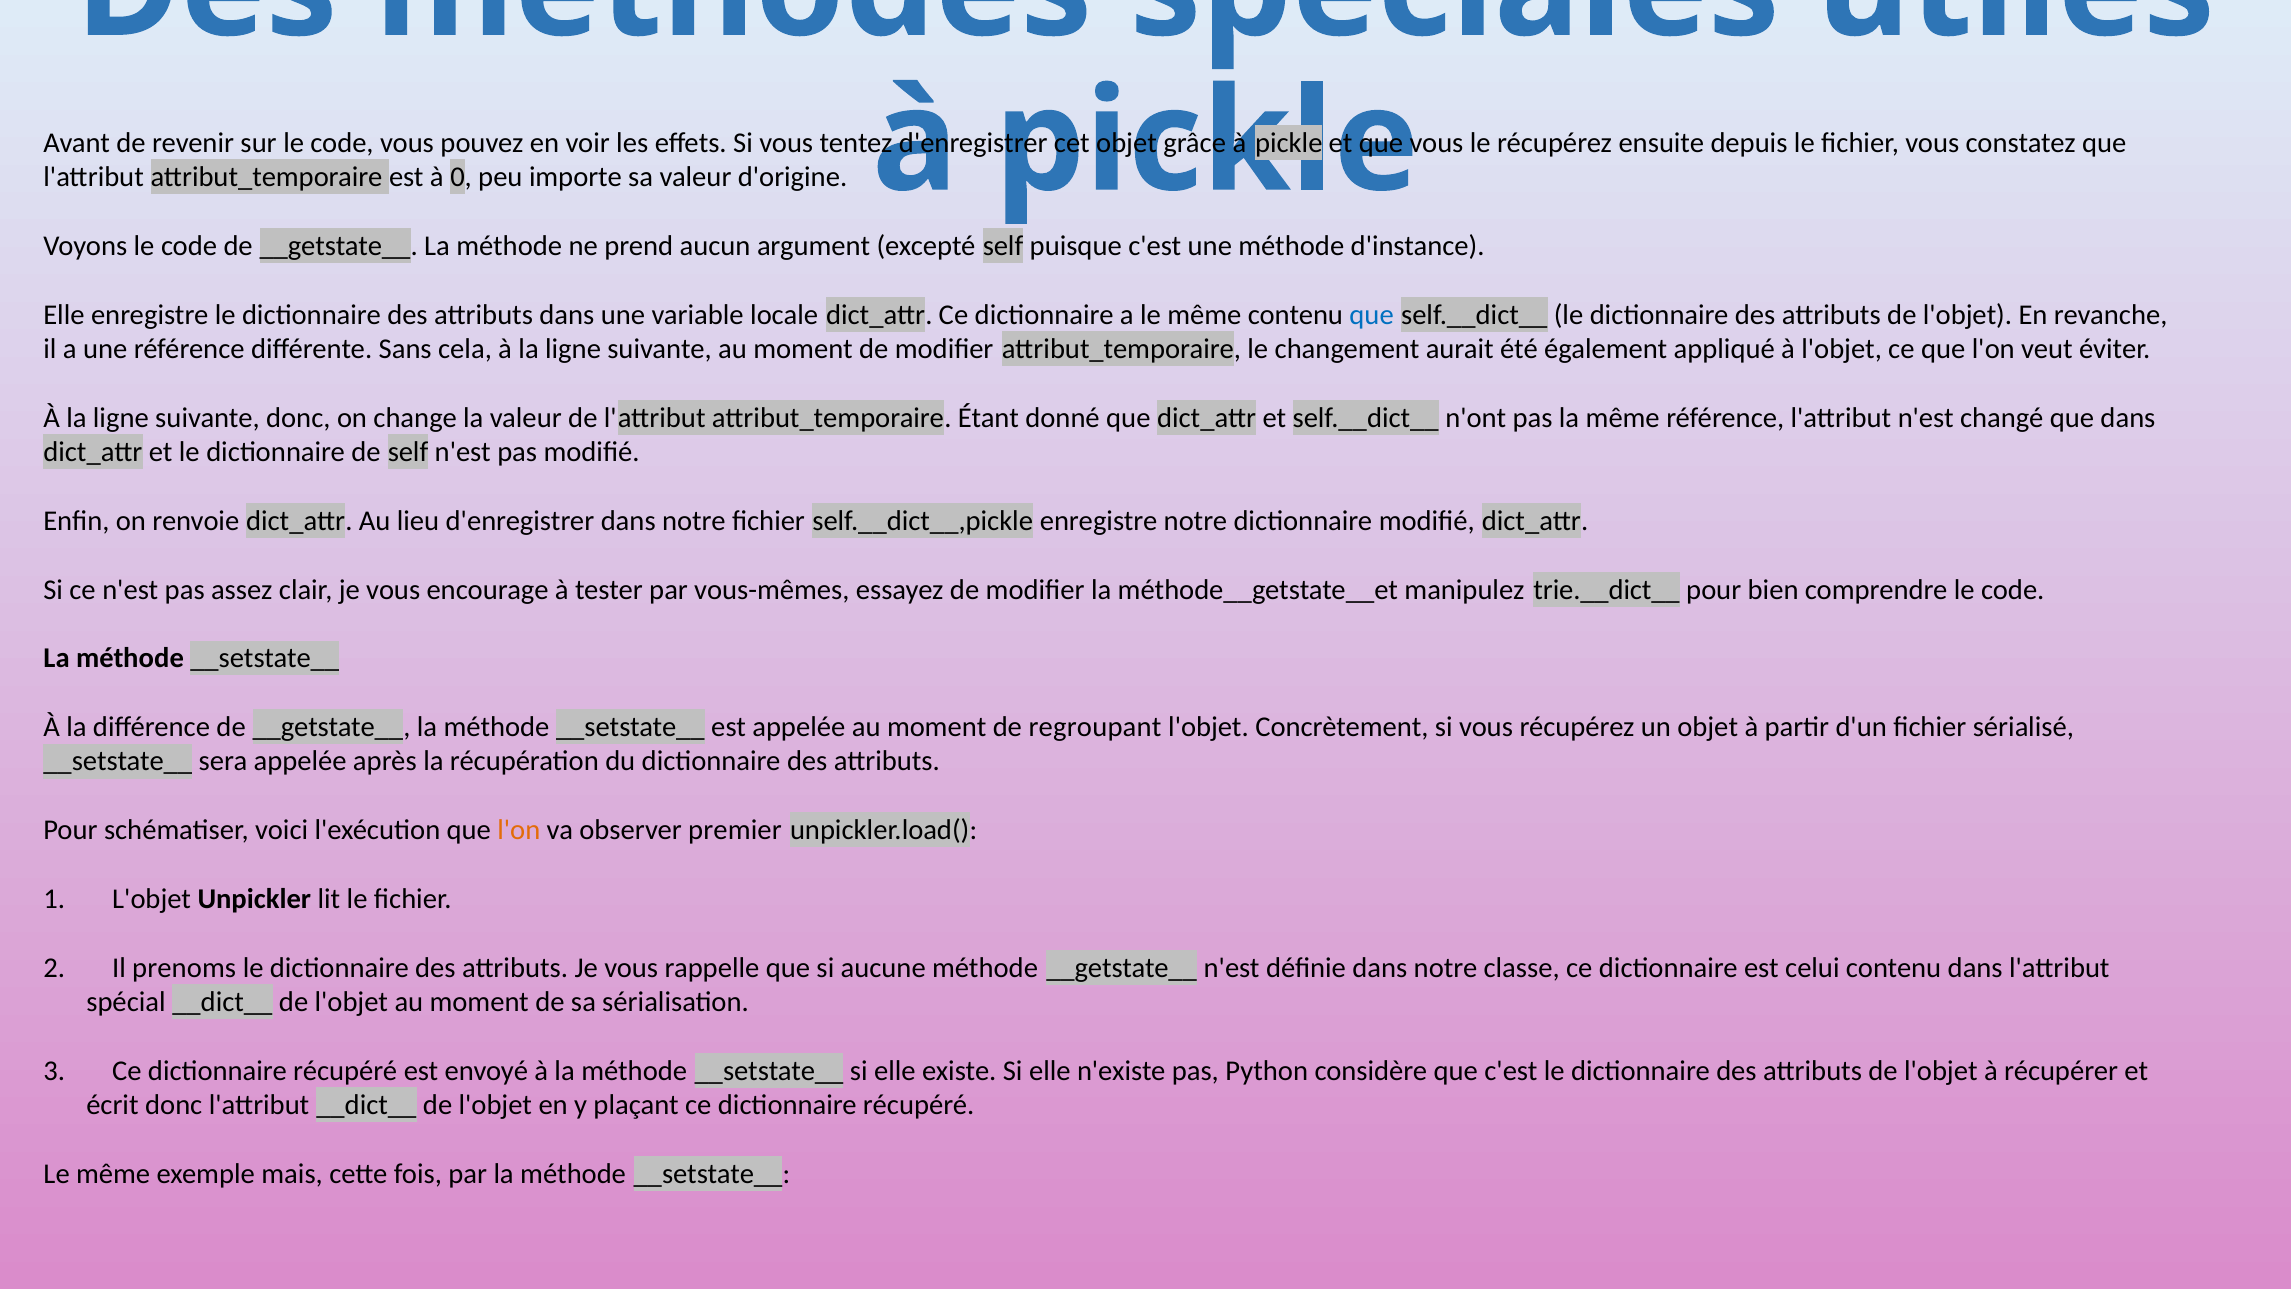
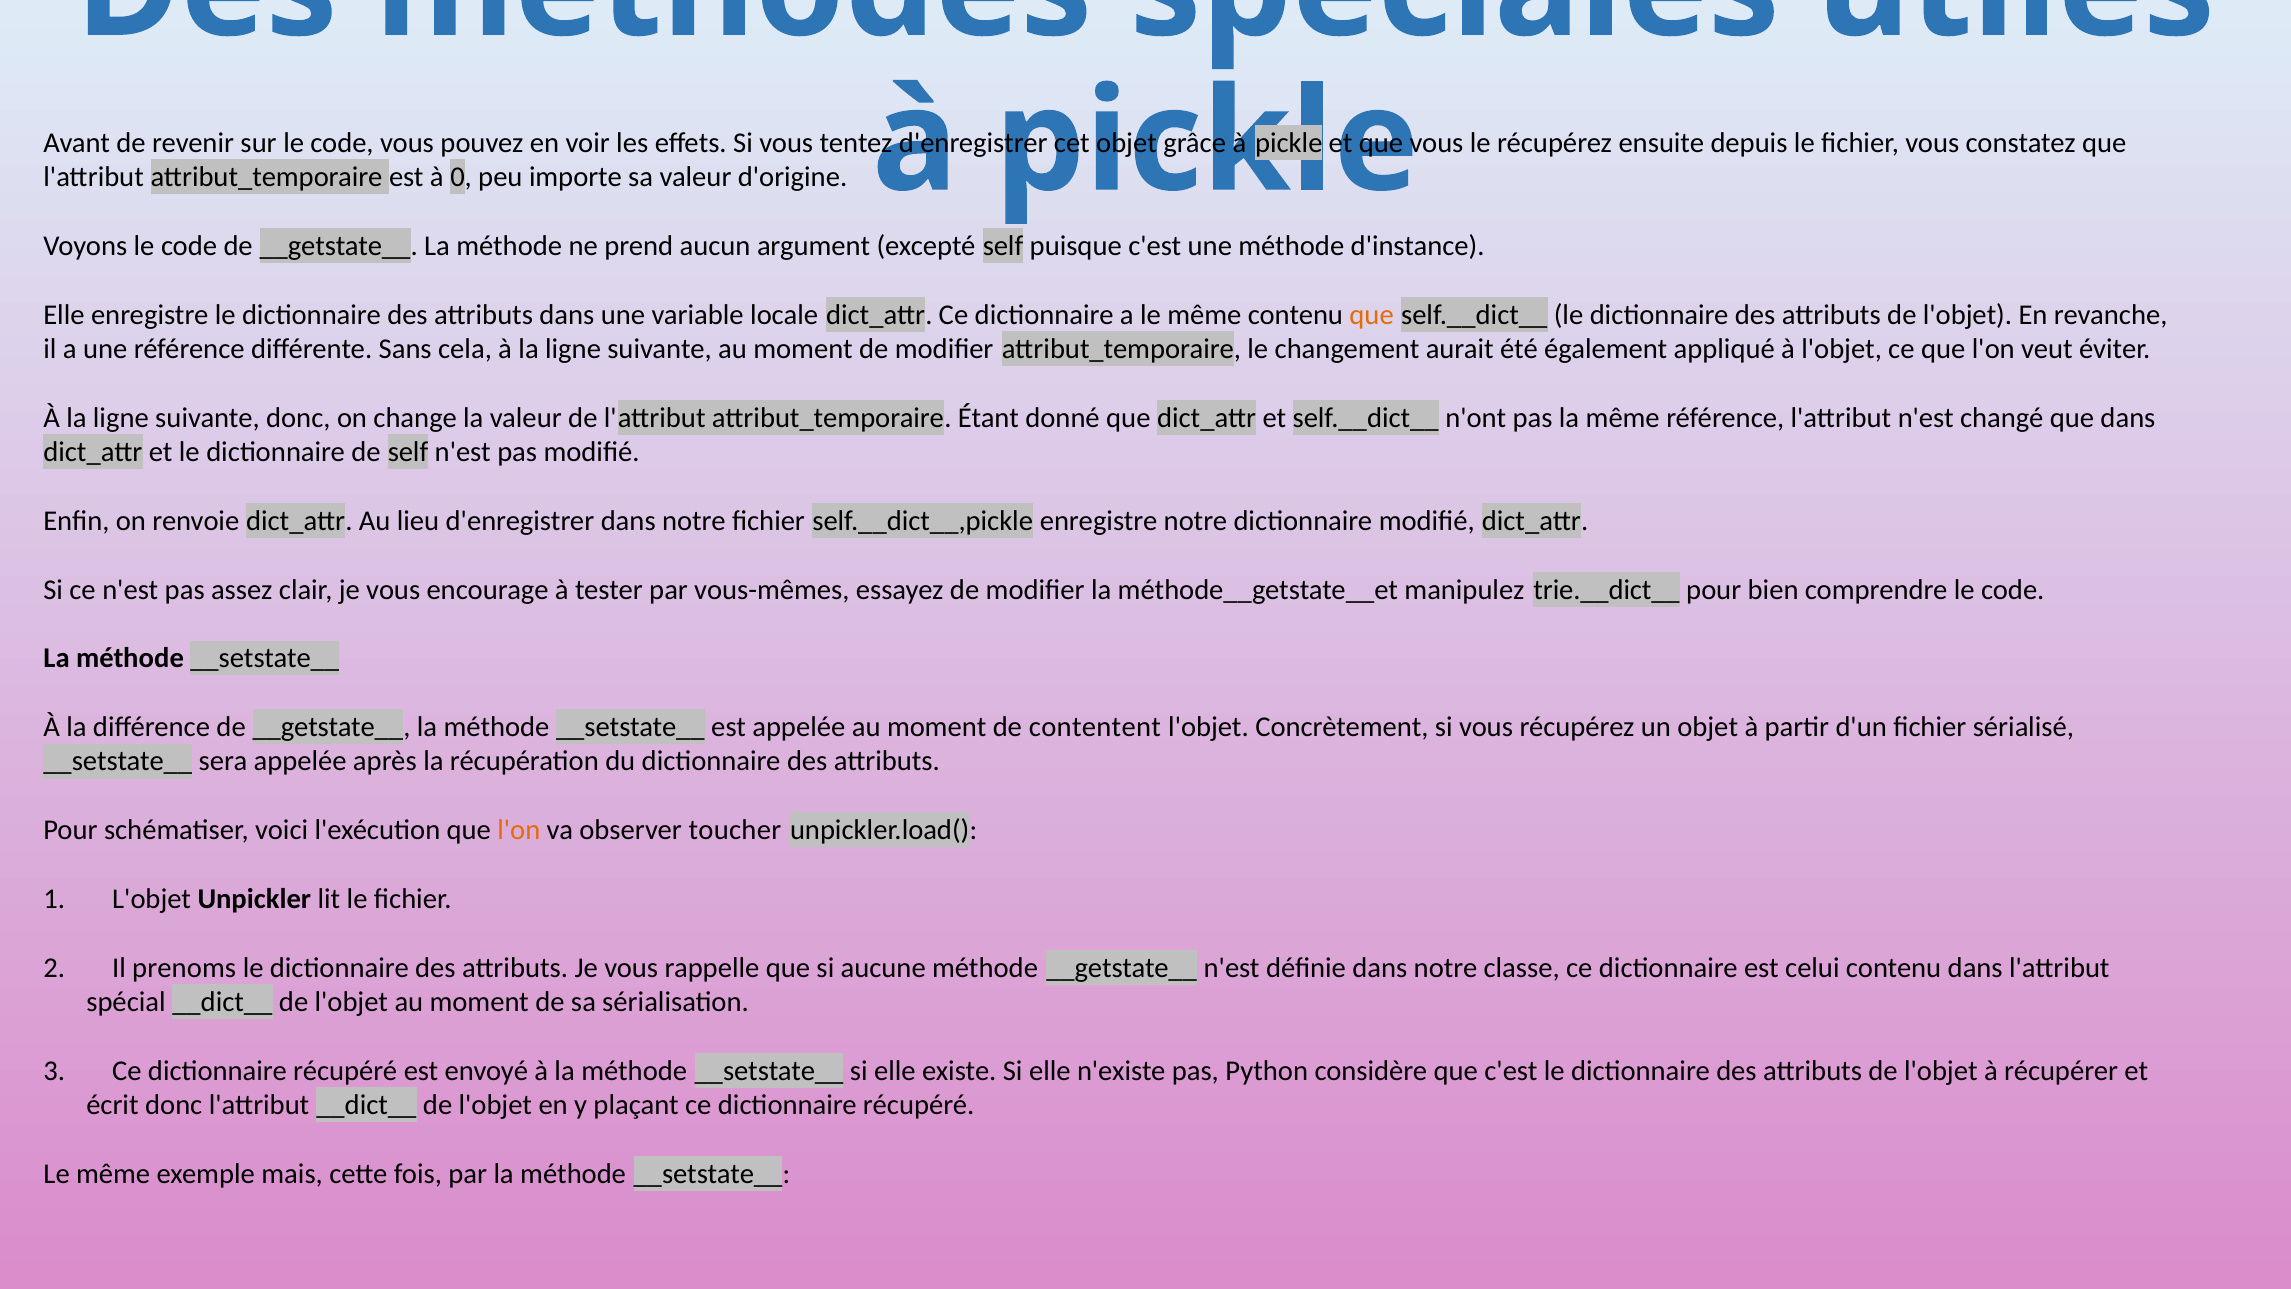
que colour: blue -> orange (1372, 315)
regroupant: regroupant -> contentent (1095, 727)
premier: premier -> toucher (735, 830)
